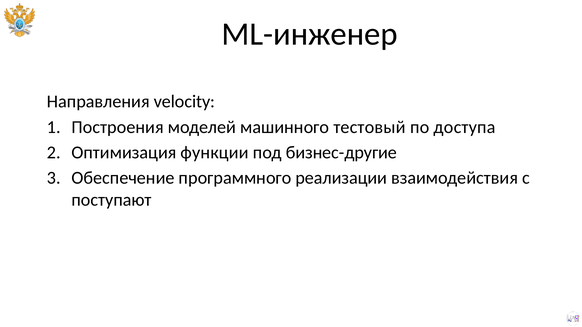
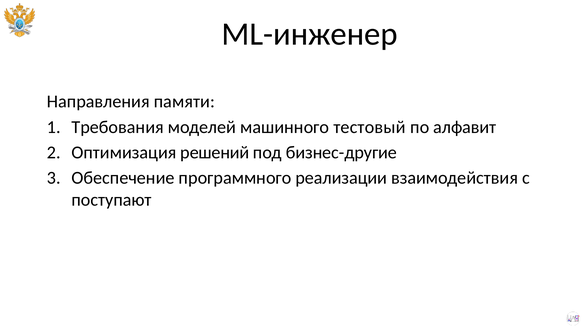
velocity: velocity -> памяти (184, 102)
Построения: Построения -> Требования (118, 127)
доступа: доступа -> алфавит (465, 127)
функции: функции -> решений (215, 153)
